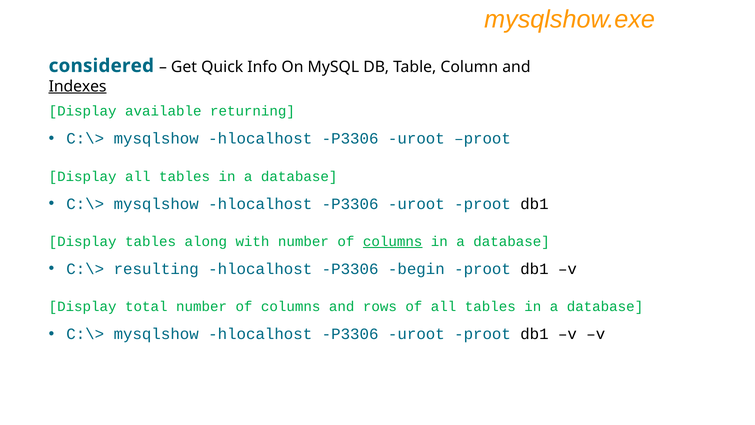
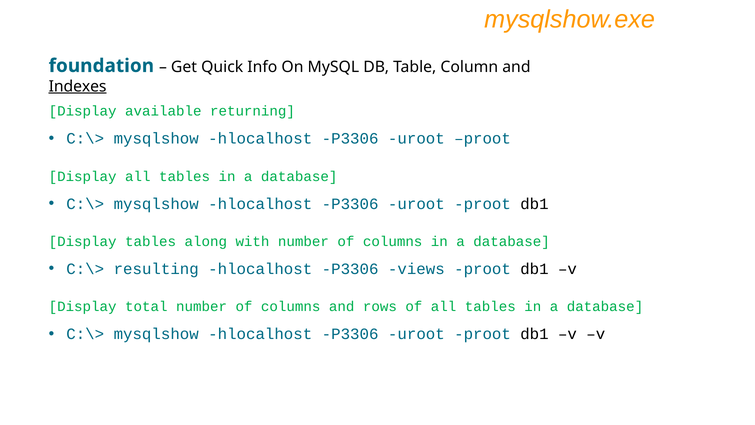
considered: considered -> foundation (101, 66)
columns underline: present -> none (393, 241)
begin: begin -> views (416, 269)
